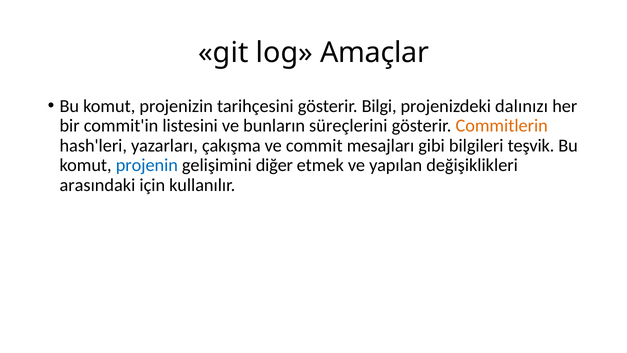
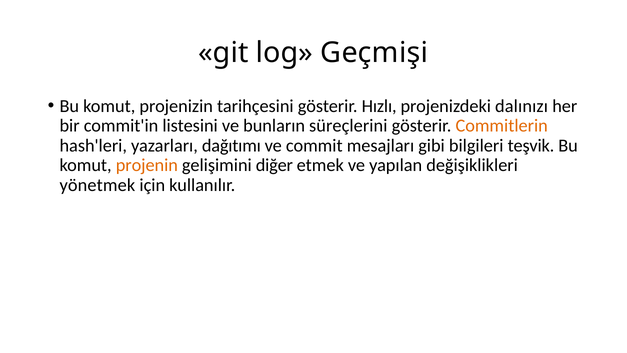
Amaçlar: Amaçlar -> Geçmişi (374, 53)
Bilgi: Bilgi -> Hızlı (379, 106)
çakışma: çakışma -> dağıtımı (231, 145)
projenin colour: blue -> orange (147, 165)
arasındaki: arasındaki -> yönetmek (97, 185)
